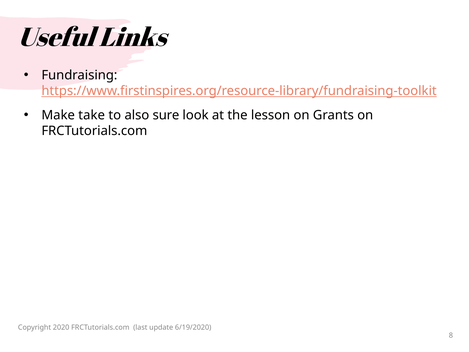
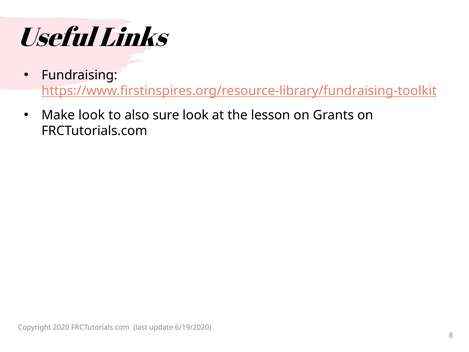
Make take: take -> look (92, 115)
